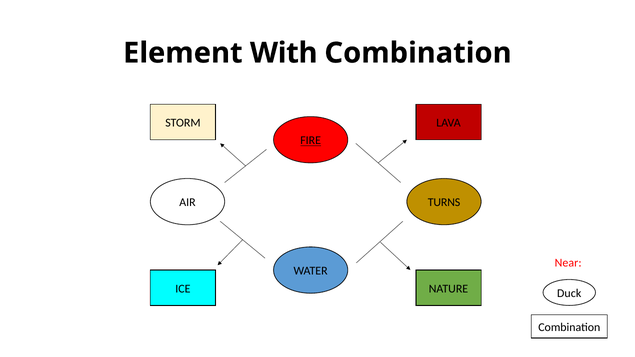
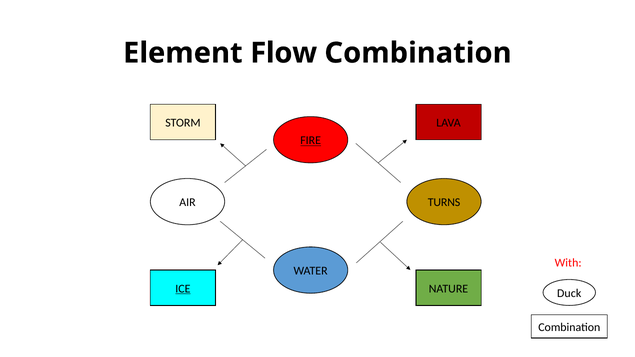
With: With -> Flow (284, 53)
Near: Near -> With (568, 263)
ICE underline: none -> present (183, 289)
